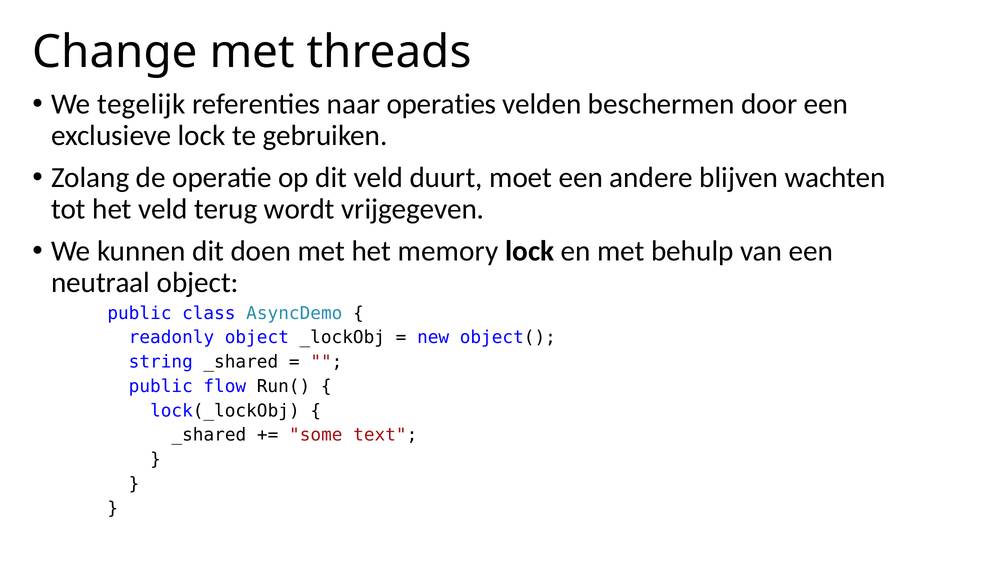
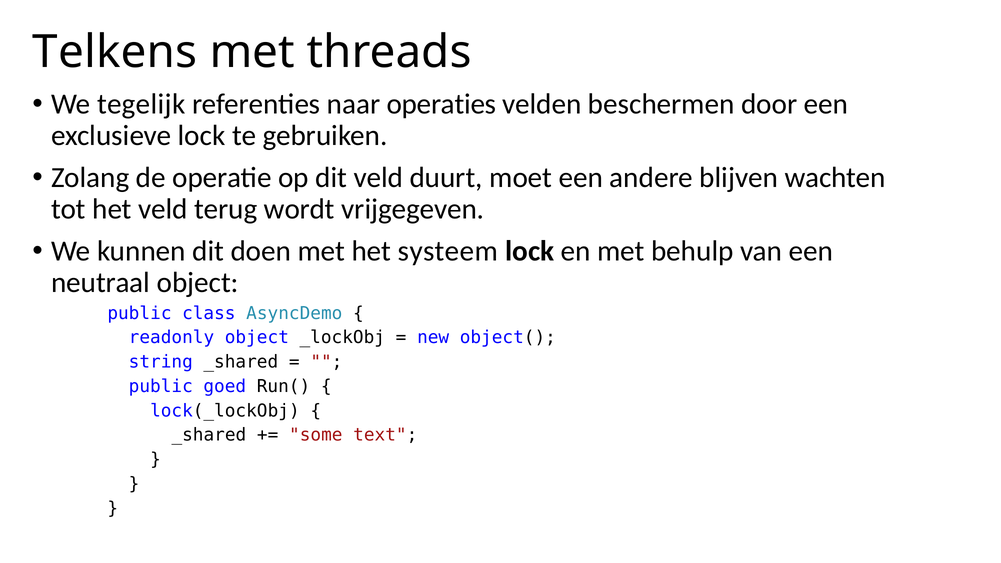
Change: Change -> Telkens (115, 52)
memory: memory -> systeem (448, 251)
flow: flow -> goed (225, 386)
